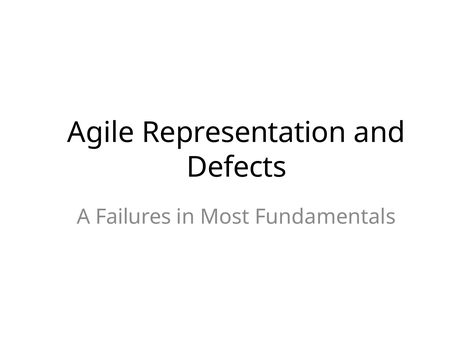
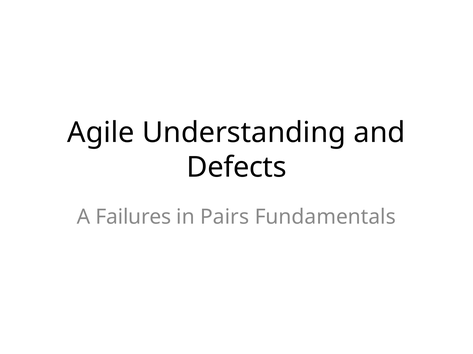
Representation: Representation -> Understanding (244, 133)
Most: Most -> Pairs (225, 217)
